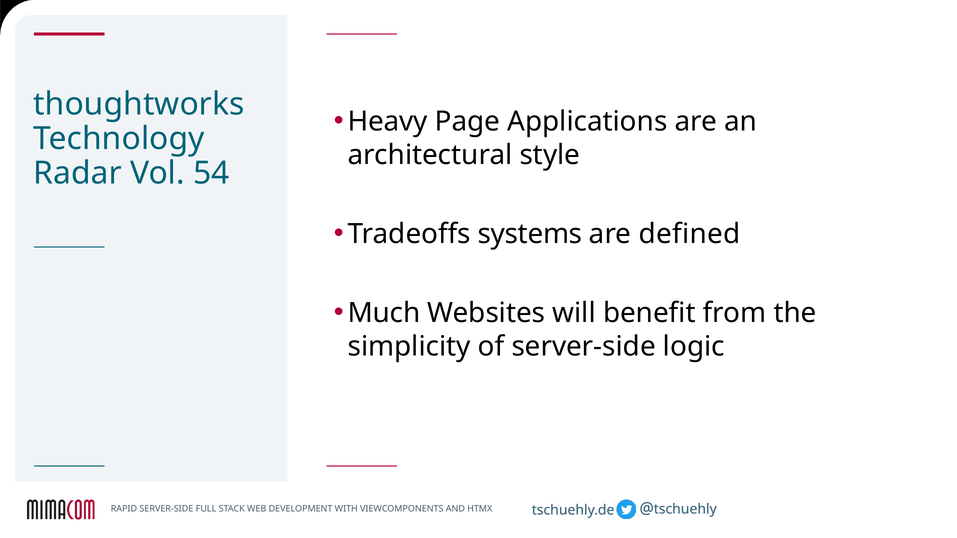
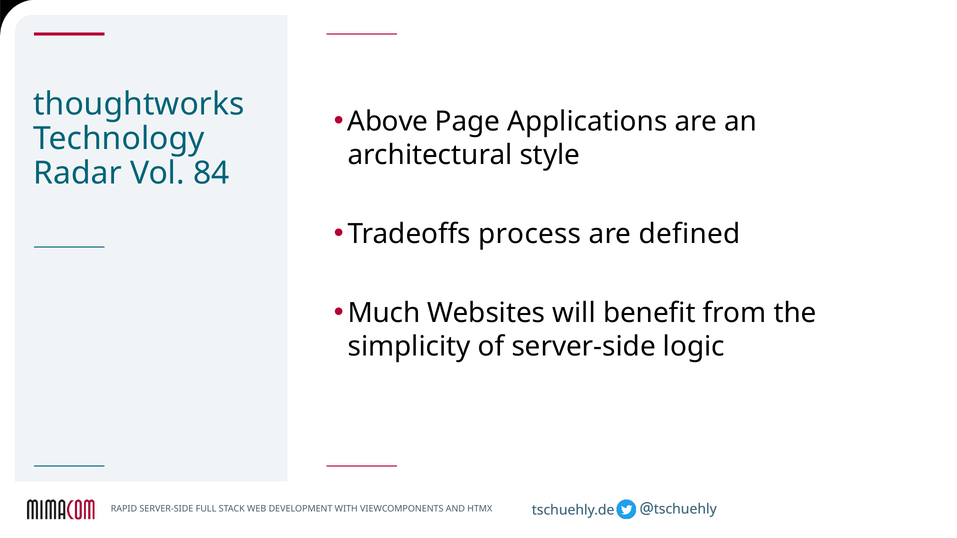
Heavy: Heavy -> Above (388, 122)
54: 54 -> 84 (211, 173)
systems: systems -> process (530, 234)
